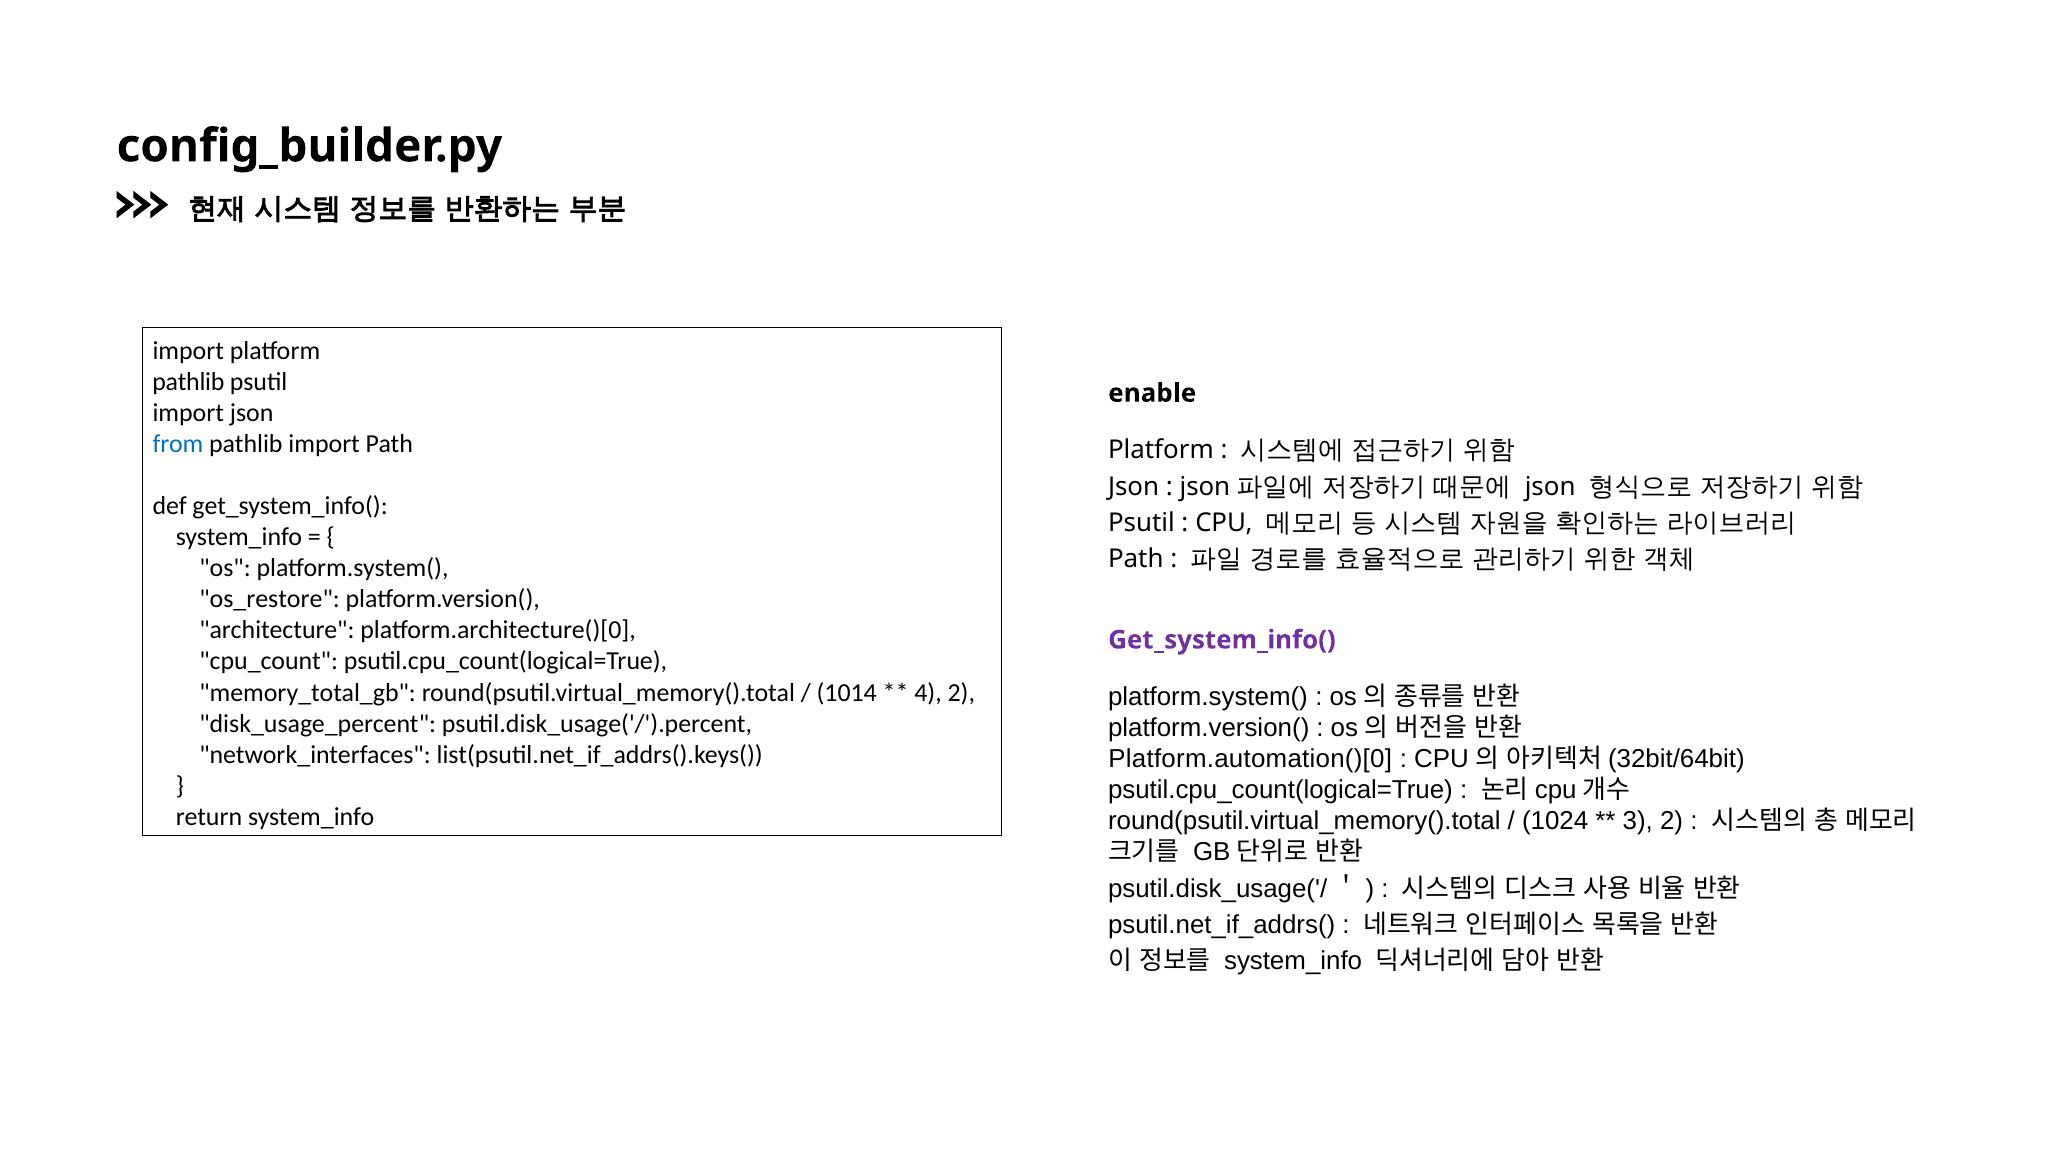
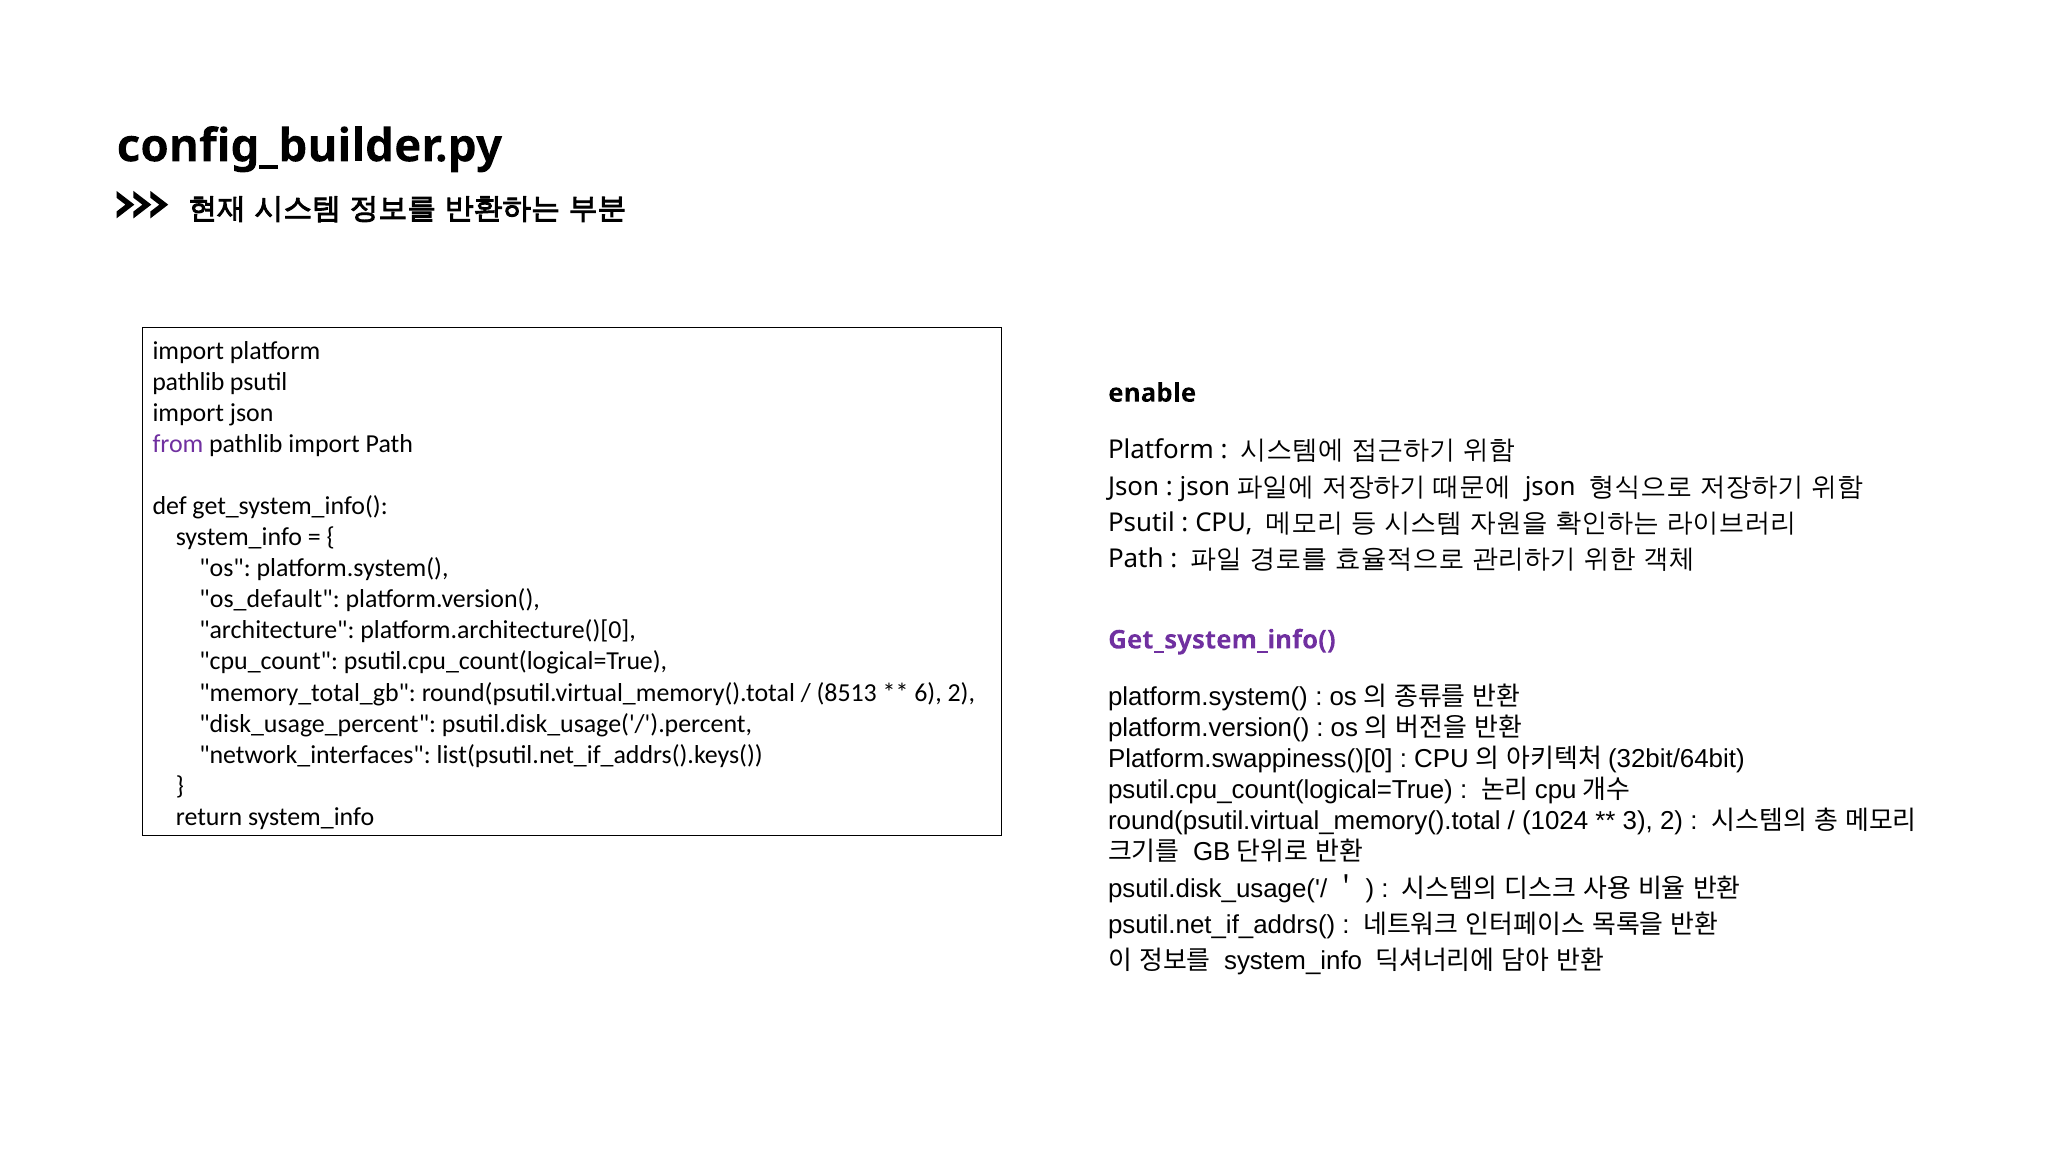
from colour: blue -> purple (178, 444)
os_restore: os_restore -> os_default (270, 599)
1014: 1014 -> 8513 (847, 692)
4: 4 -> 6 (928, 692)
Platform.automation()[0: Platform.automation()[0 -> Platform.swappiness()[0 (1250, 759)
